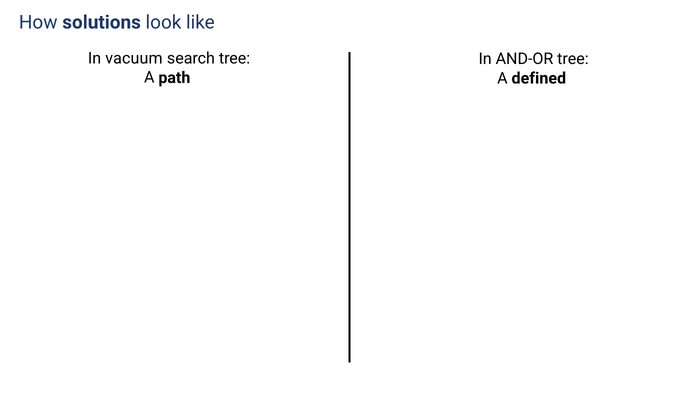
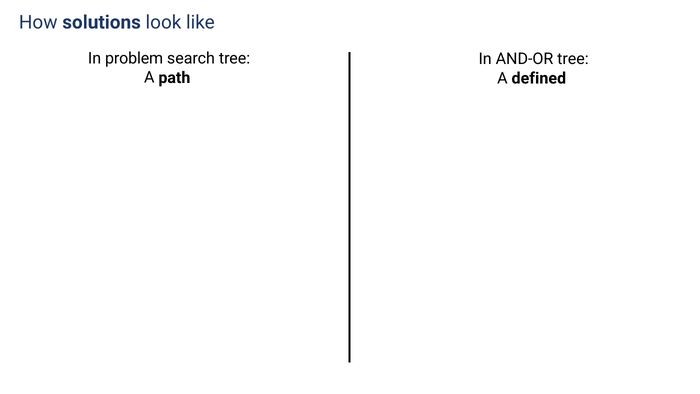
vacuum: vacuum -> problem (134, 58)
